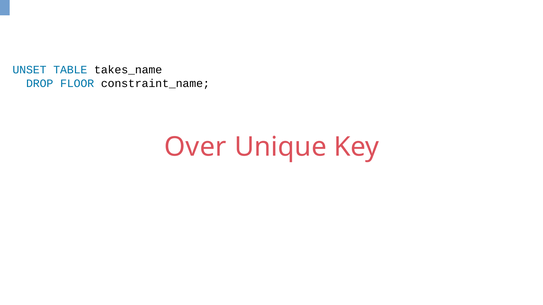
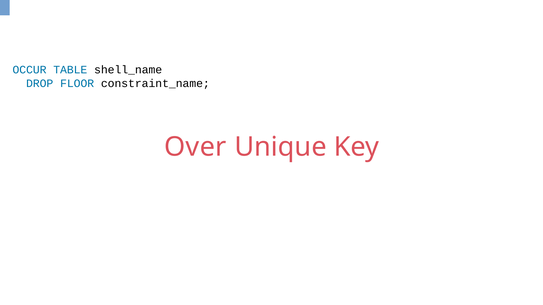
UNSET: UNSET -> OCCUR (30, 70)
takes_name: takes_name -> shell_name (128, 70)
